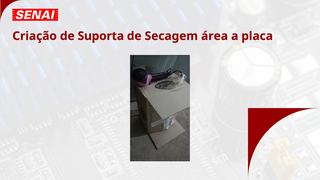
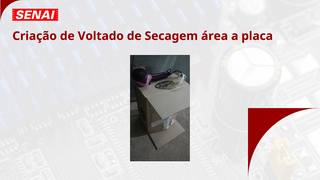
Suporta: Suporta -> Voltado (101, 36)
